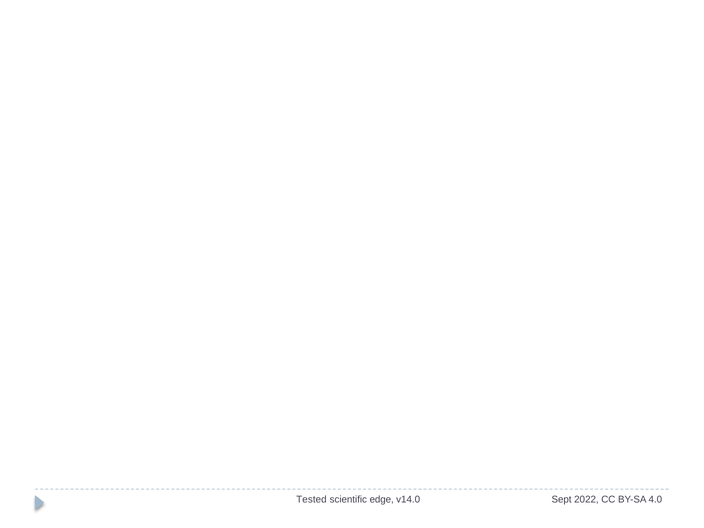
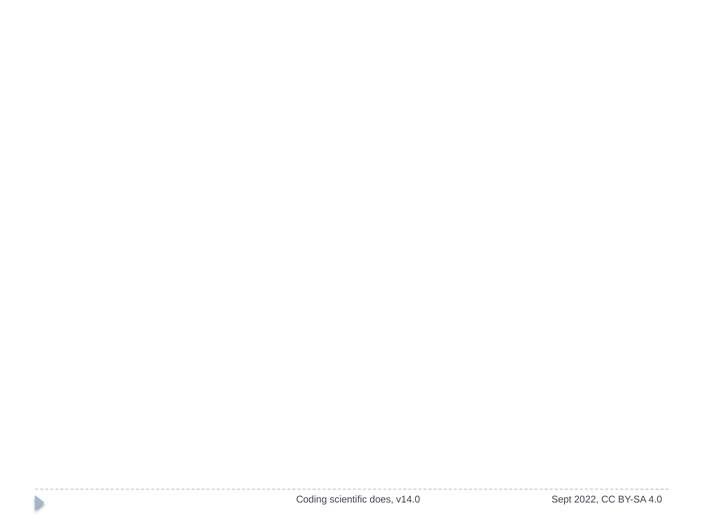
Tested: Tested -> Coding (312, 499)
edge: edge -> does (382, 499)
